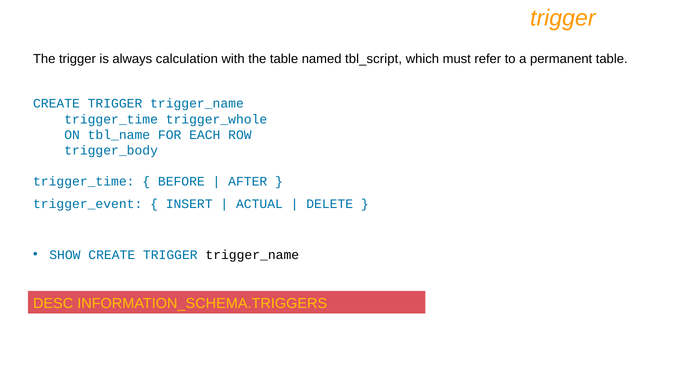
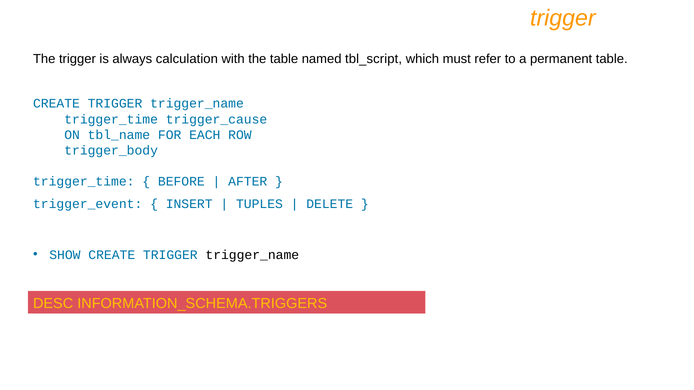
trigger_whole: trigger_whole -> trigger_cause (217, 119)
ACTUAL: ACTUAL -> TUPLES (259, 204)
